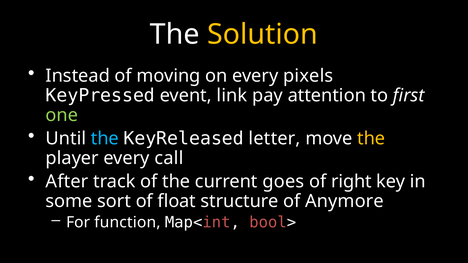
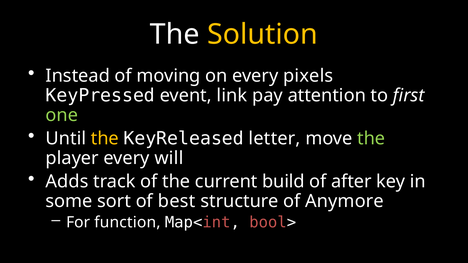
the colour: light blue -> yellow (105, 139)
the colour: yellow -> light green (371, 139)
call: call -> will (169, 158)
After: After -> Adds (67, 182)
goes: goes -> build (283, 182)
right: right -> after (351, 182)
float: float -> best (177, 201)
